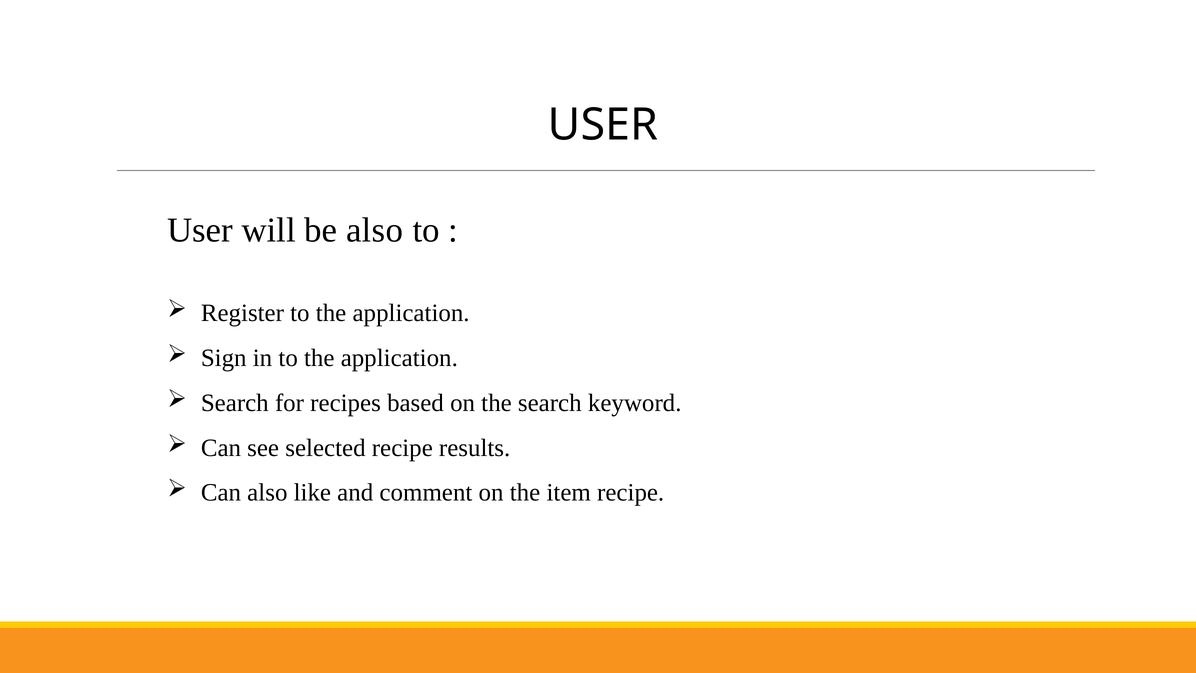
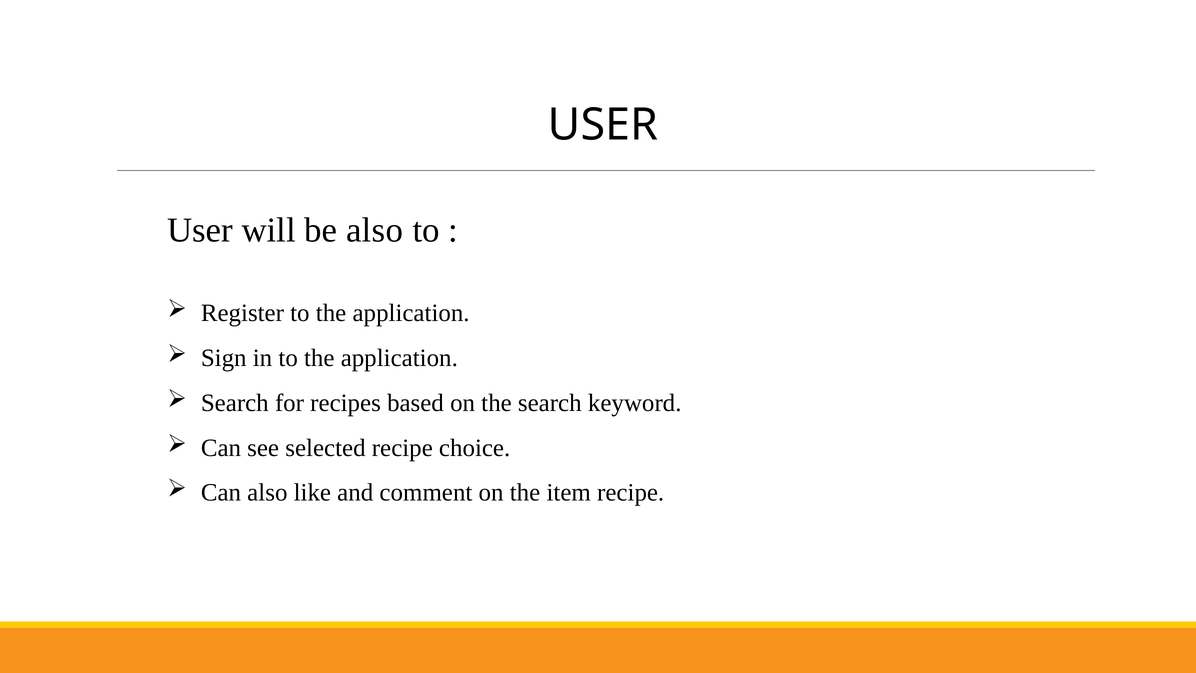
results: results -> choice (475, 448)
